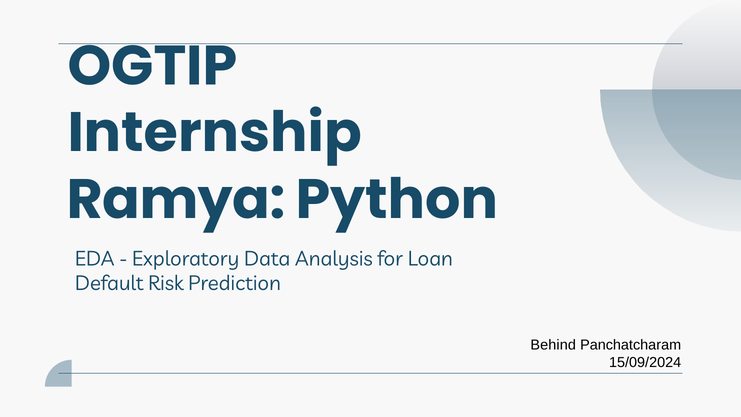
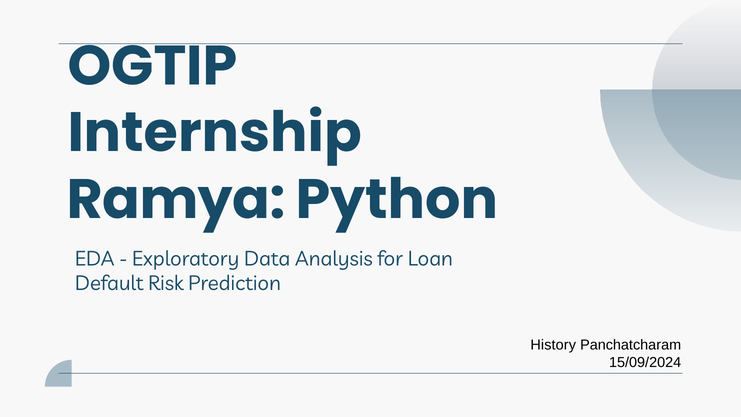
Behind: Behind -> History (553, 345)
